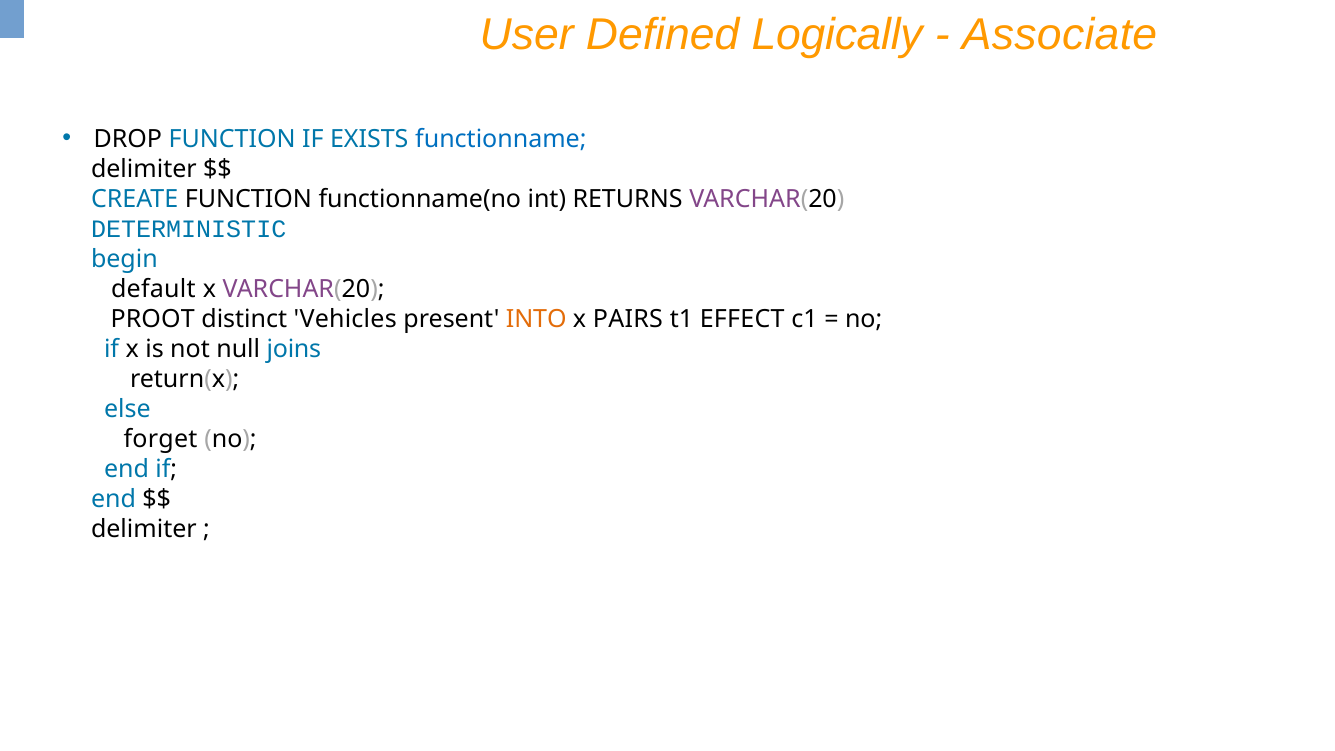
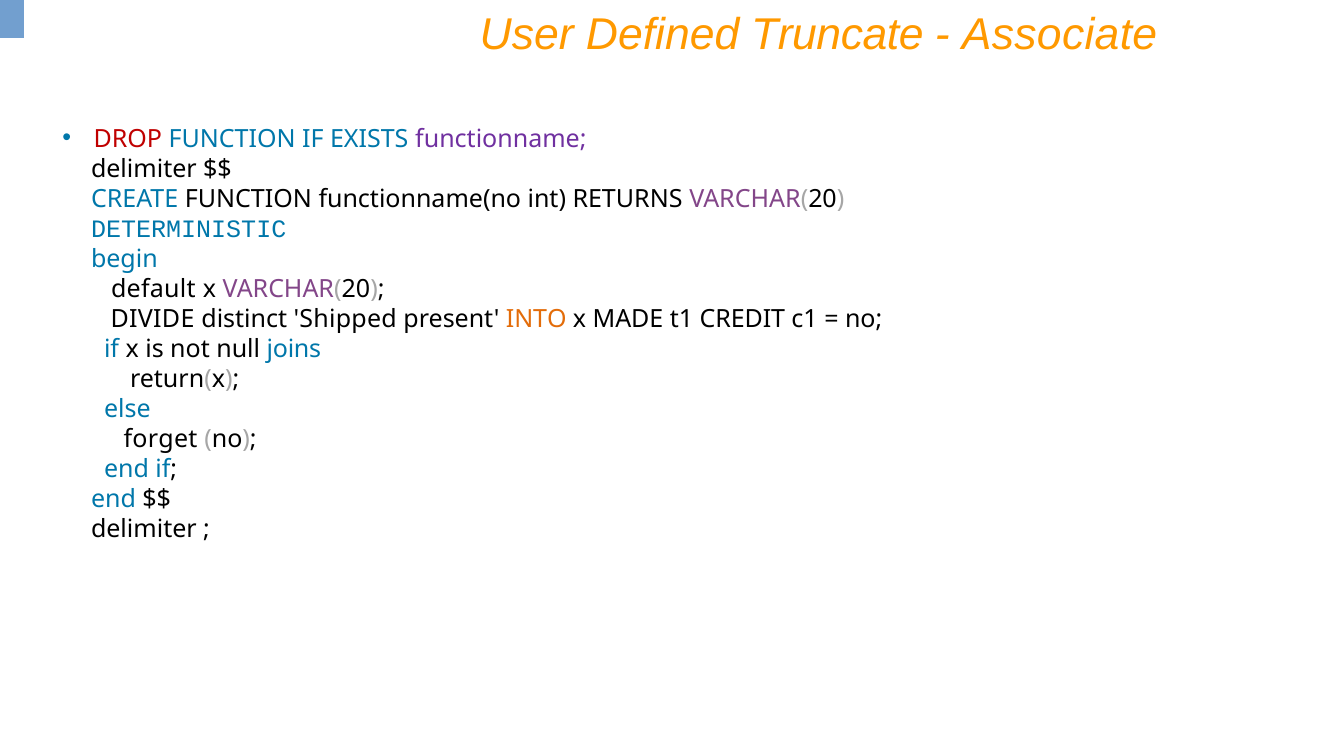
Logically: Logically -> Truncate (837, 35)
DROP colour: black -> red (128, 139)
functionname colour: blue -> purple (501, 139)
PROOT: PROOT -> DIVIDE (153, 319)
Vehicles: Vehicles -> Shipped (345, 319)
PAIRS: PAIRS -> MADE (628, 319)
EFFECT: EFFECT -> CREDIT (742, 319)
